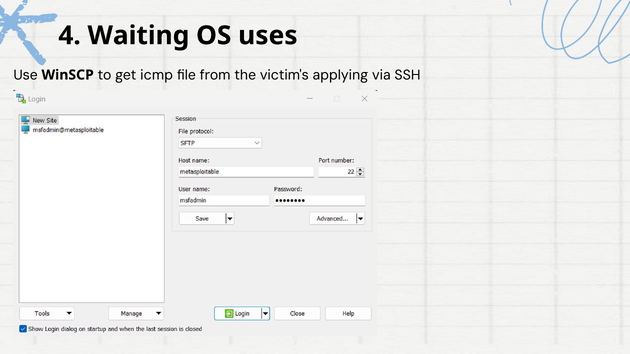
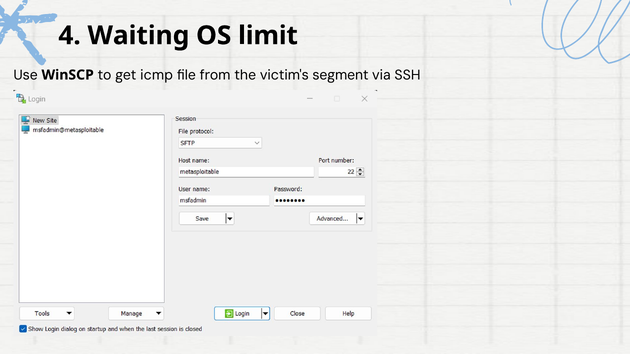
uses: uses -> limit (268, 36)
applying: applying -> segment (341, 75)
